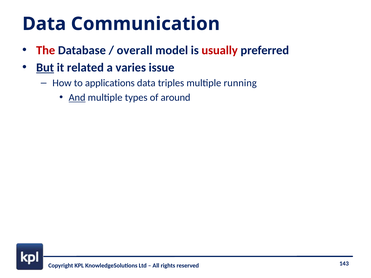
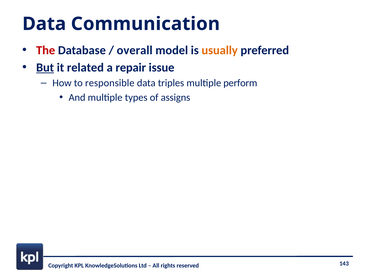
usually colour: red -> orange (220, 50)
varies: varies -> repair (131, 68)
applications: applications -> responsible (110, 83)
running: running -> perform (240, 83)
And underline: present -> none (77, 98)
around: around -> assigns (175, 98)
